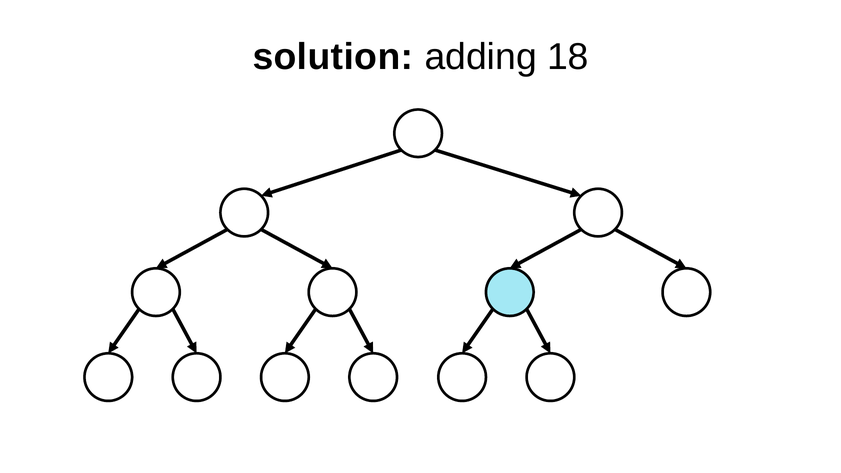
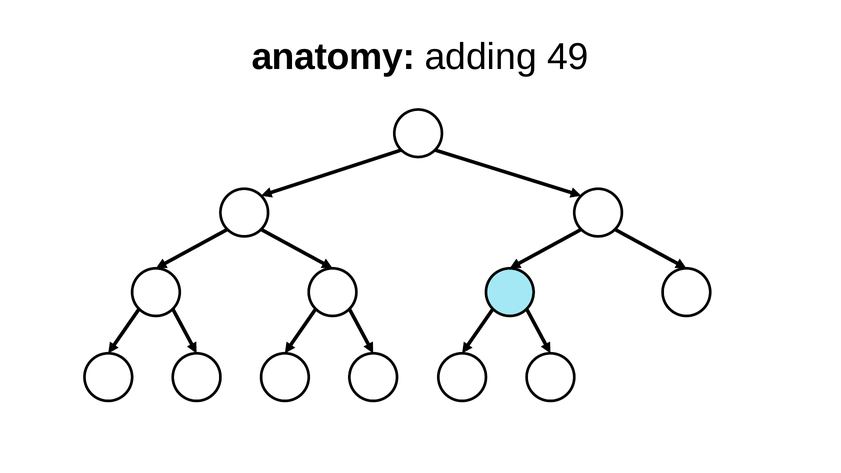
solution: solution -> anatomy (333, 57)
18: 18 -> 49 (568, 57)
